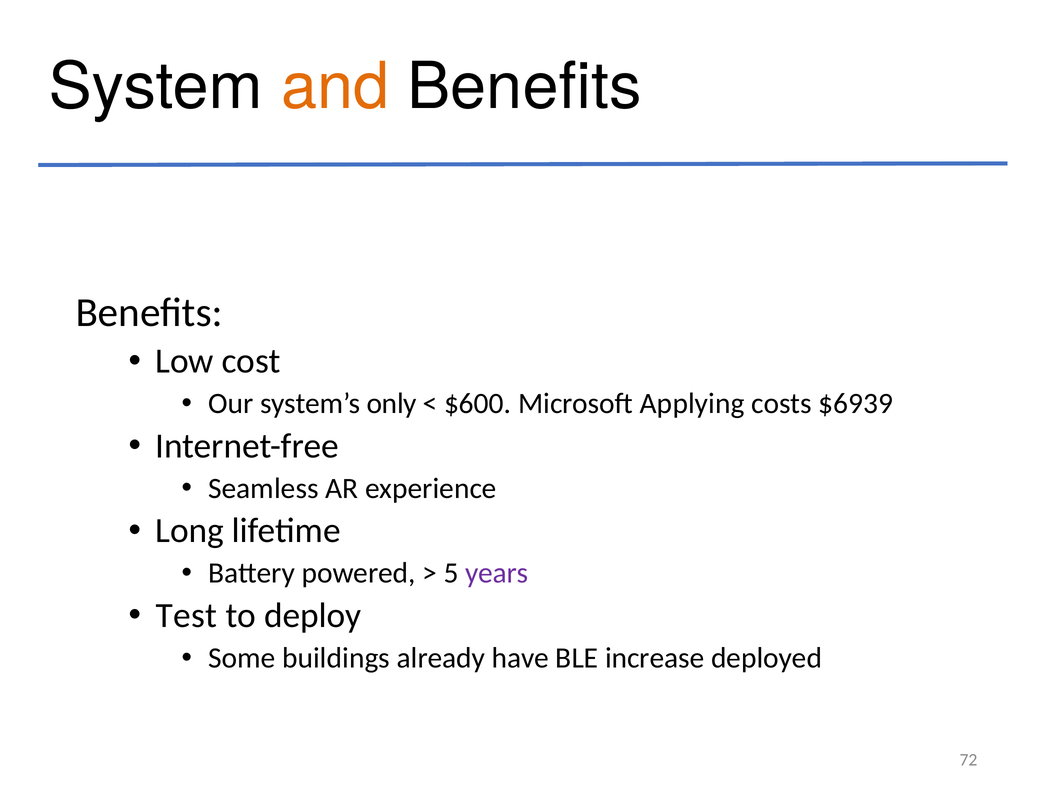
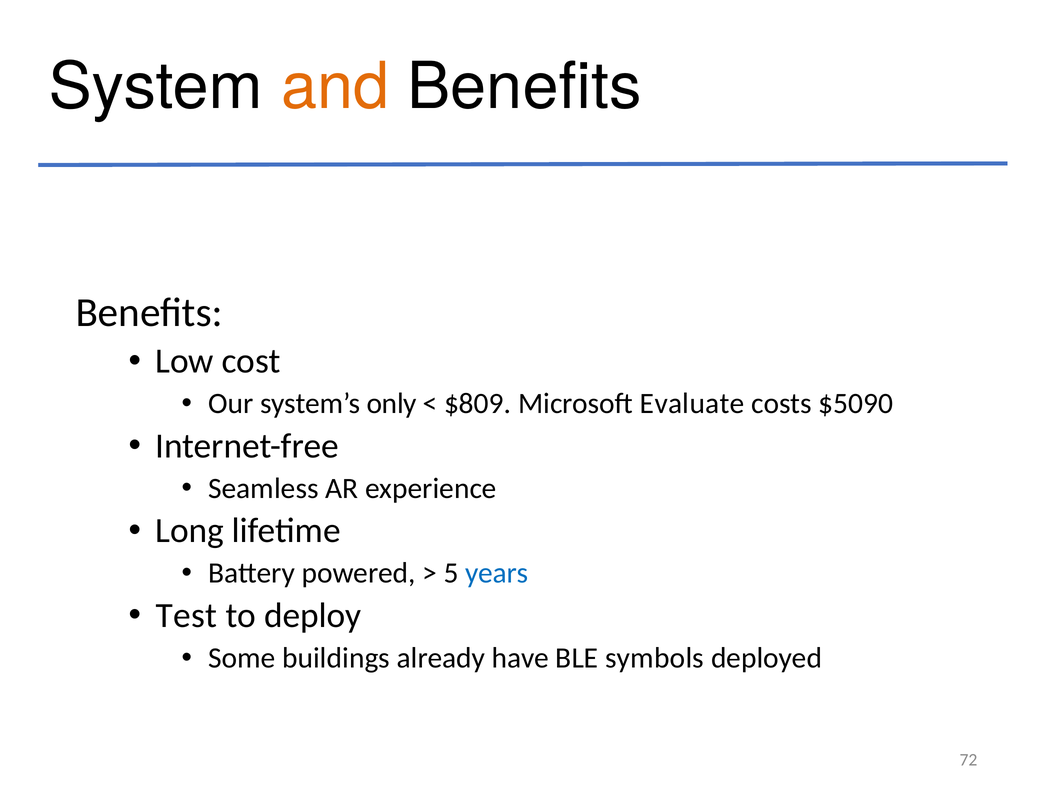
$600: $600 -> $809 (478, 404)
Applying: Applying -> Evaluate (692, 404)
$6939: $6939 -> $5090 (856, 404)
years colour: purple -> blue (497, 573)
increase: increase -> symbols (655, 658)
